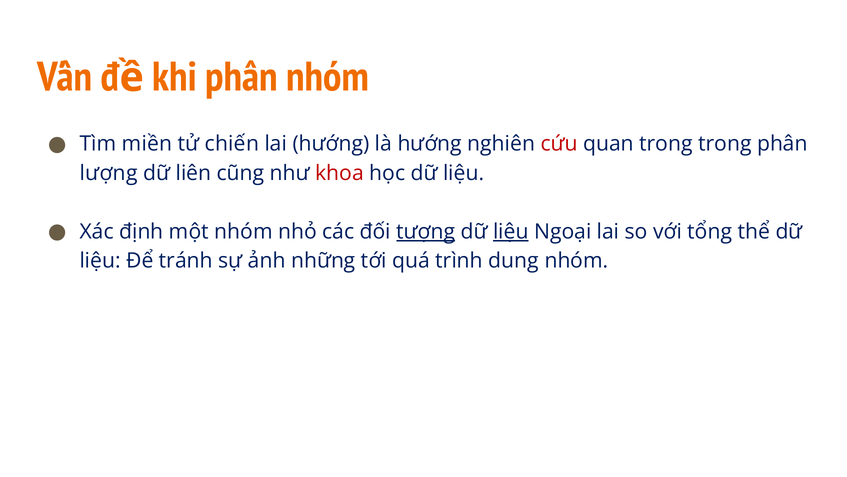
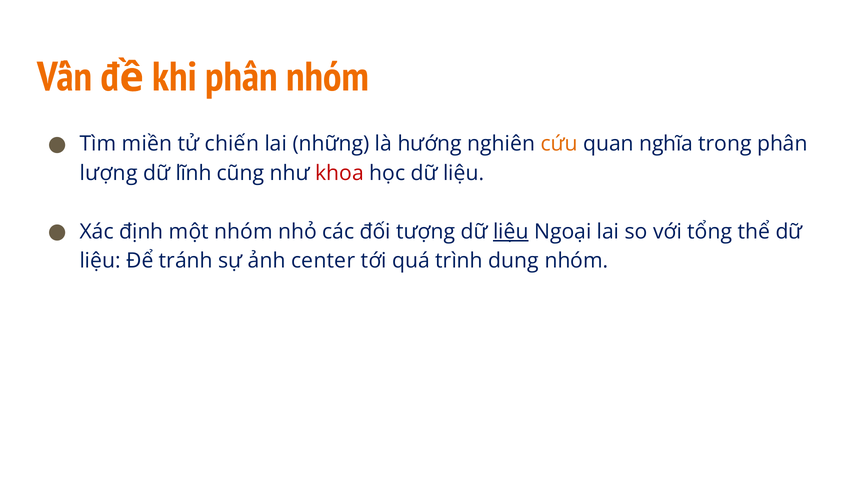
lai hướng: hướng -> những (331, 144)
cứu colour: red -> orange (559, 144)
quan trong: trong -> nghĩa (666, 144)
liên: liên -> lĩnh (194, 173)
tượng underline: present -> none (426, 231)
những: những -> center (323, 261)
